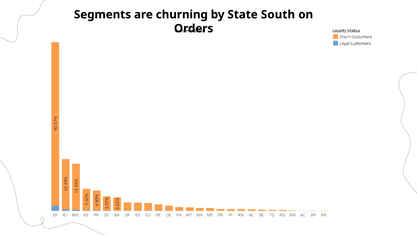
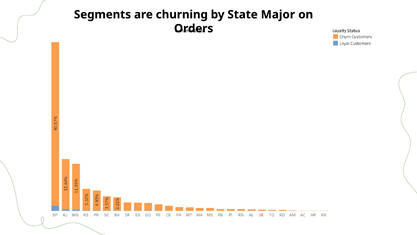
South: South -> Major (278, 15)
